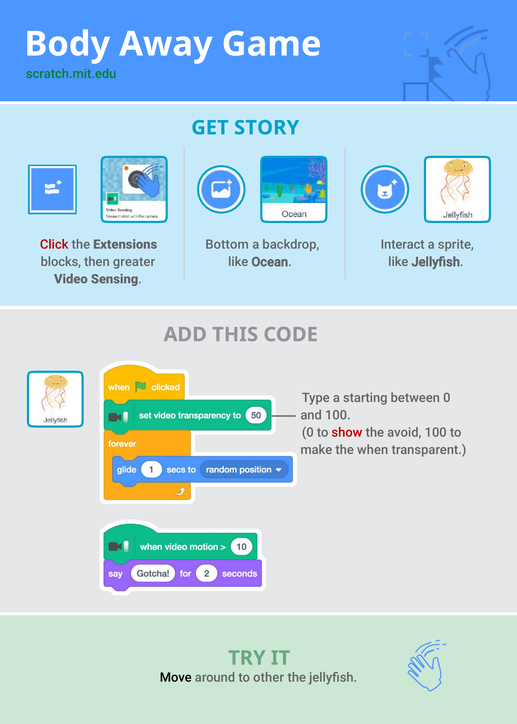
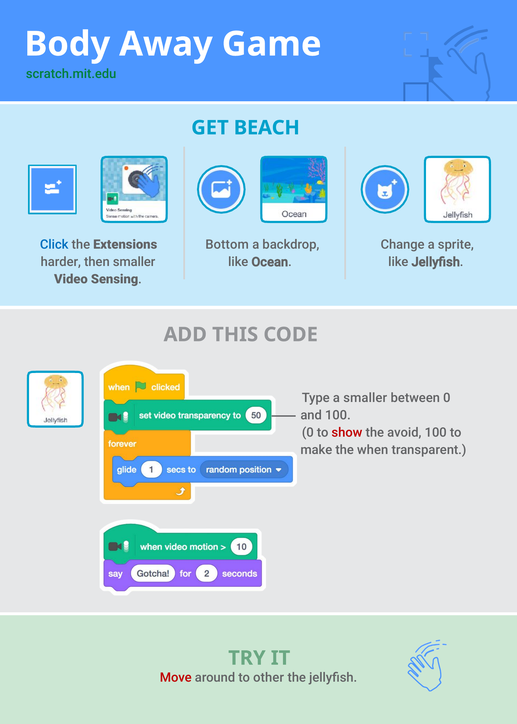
STORY: STORY -> BEACH (267, 128)
Click colour: red -> blue (54, 245)
Interact: Interact -> Change (403, 245)
blocks: blocks -> harder (61, 262)
then greater: greater -> smaller (134, 262)
a starting: starting -> smaller (365, 398)
Move colour: black -> red (176, 677)
